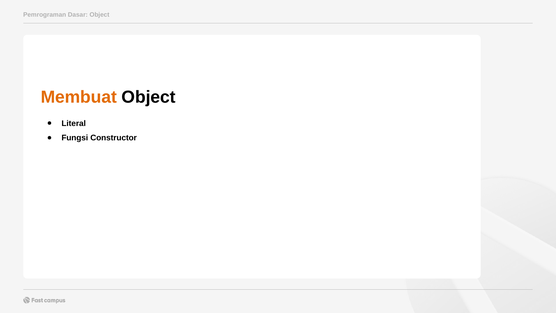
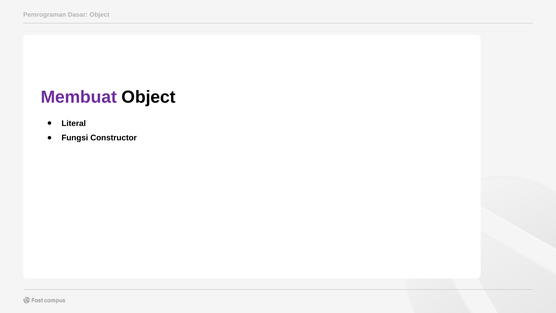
Membuat colour: orange -> purple (79, 97)
